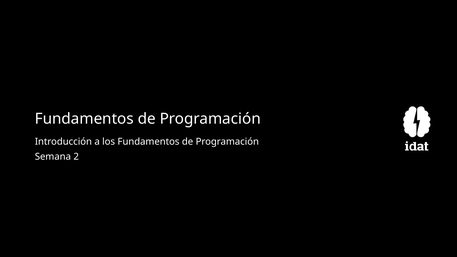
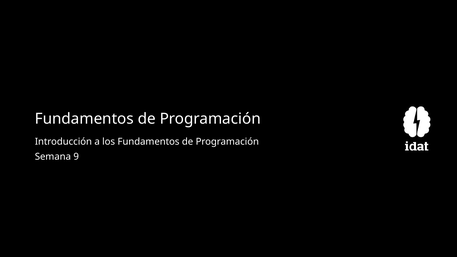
2: 2 -> 9 (76, 157)
